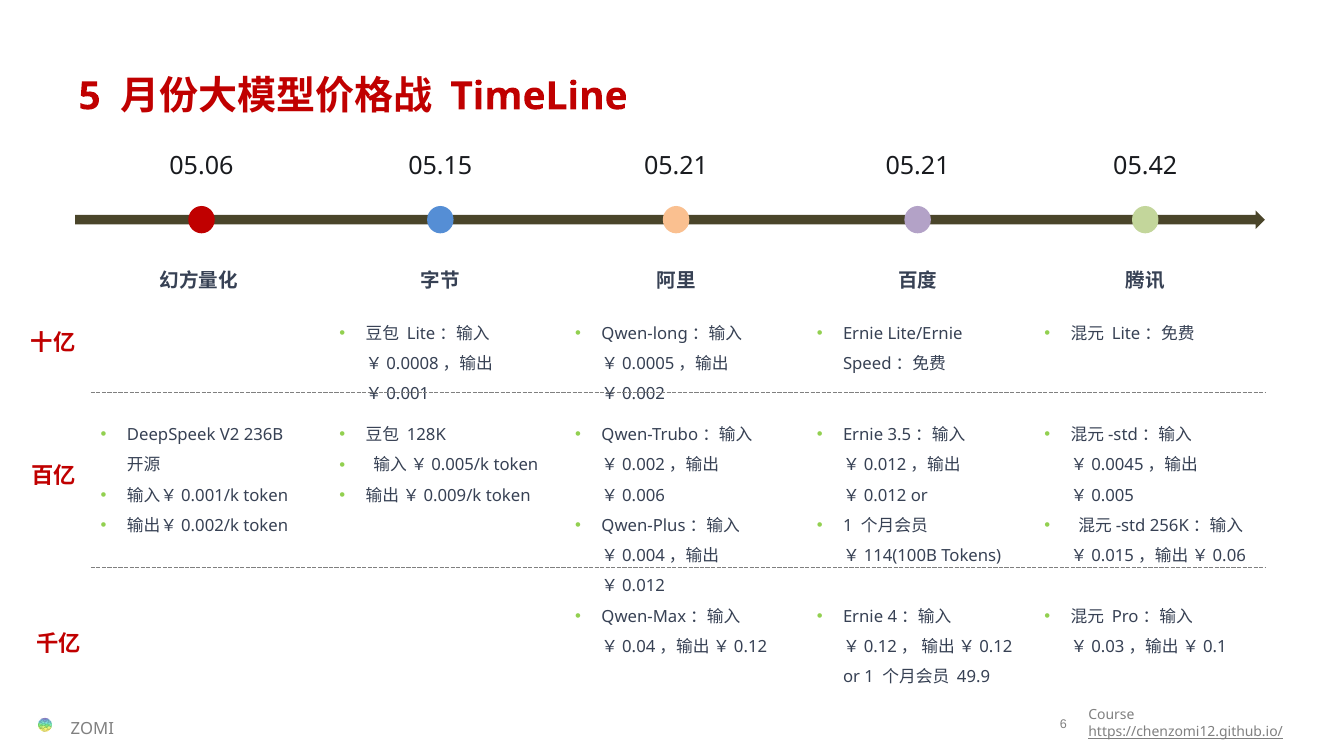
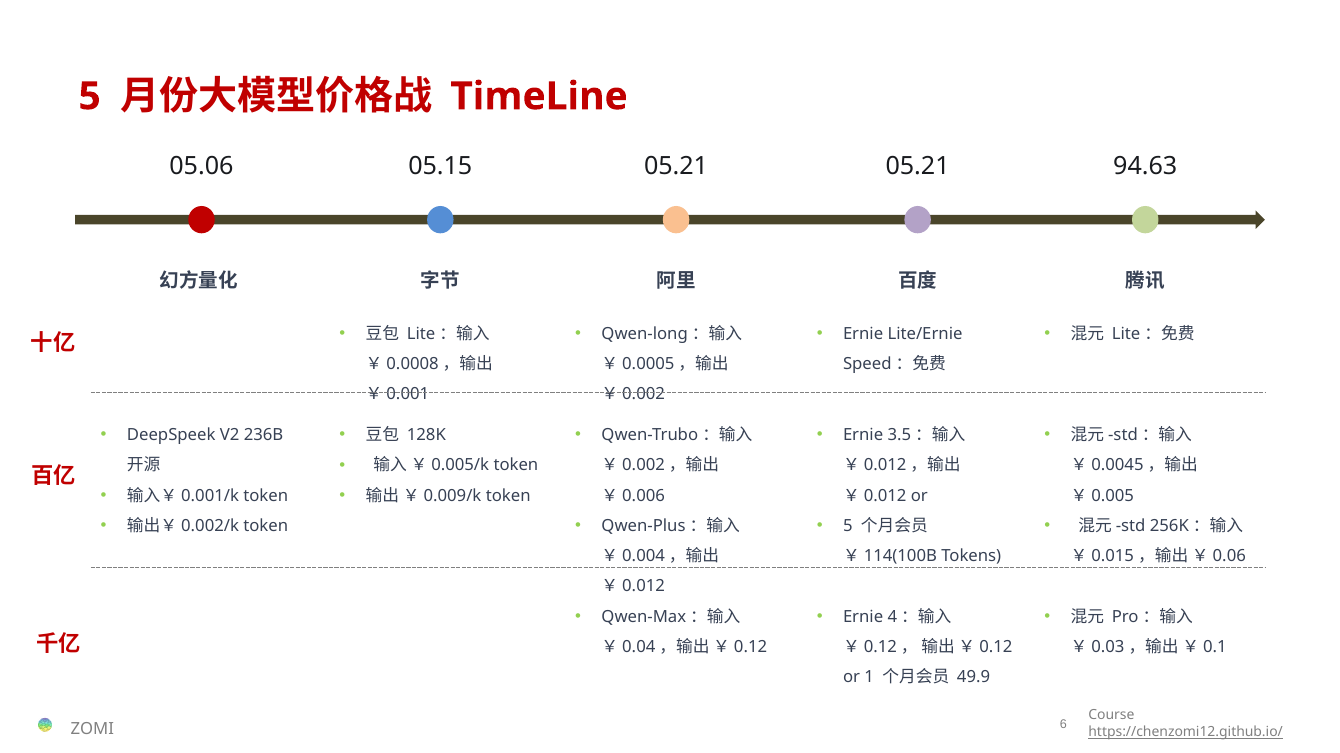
05.42: 05.42 -> 94.63 (1145, 166)
1: 1 -> 5 (848, 526)
